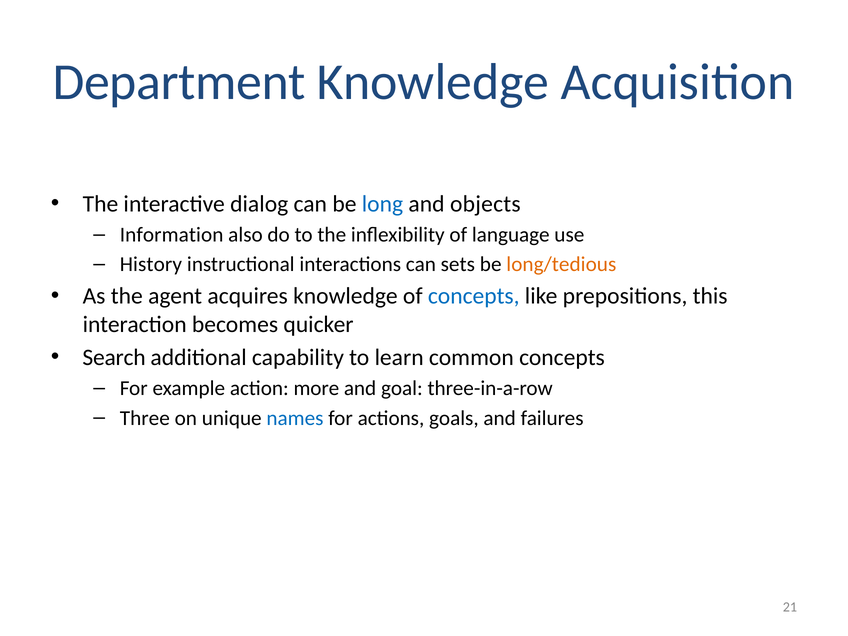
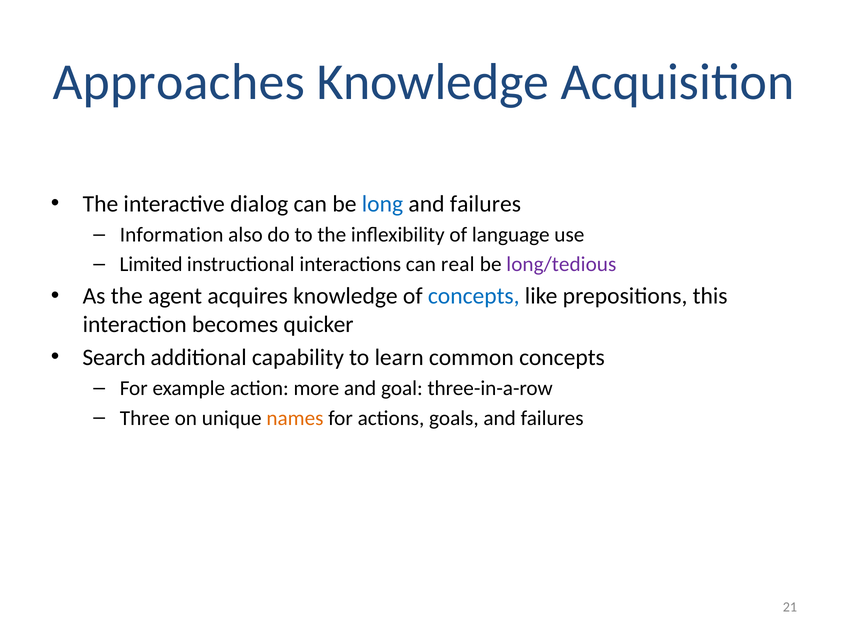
Department: Department -> Approaches (179, 82)
objects: objects -> failures (485, 204)
History: History -> Limited (151, 264)
sets: sets -> real (458, 264)
long/tedious colour: orange -> purple (561, 264)
names colour: blue -> orange (295, 418)
